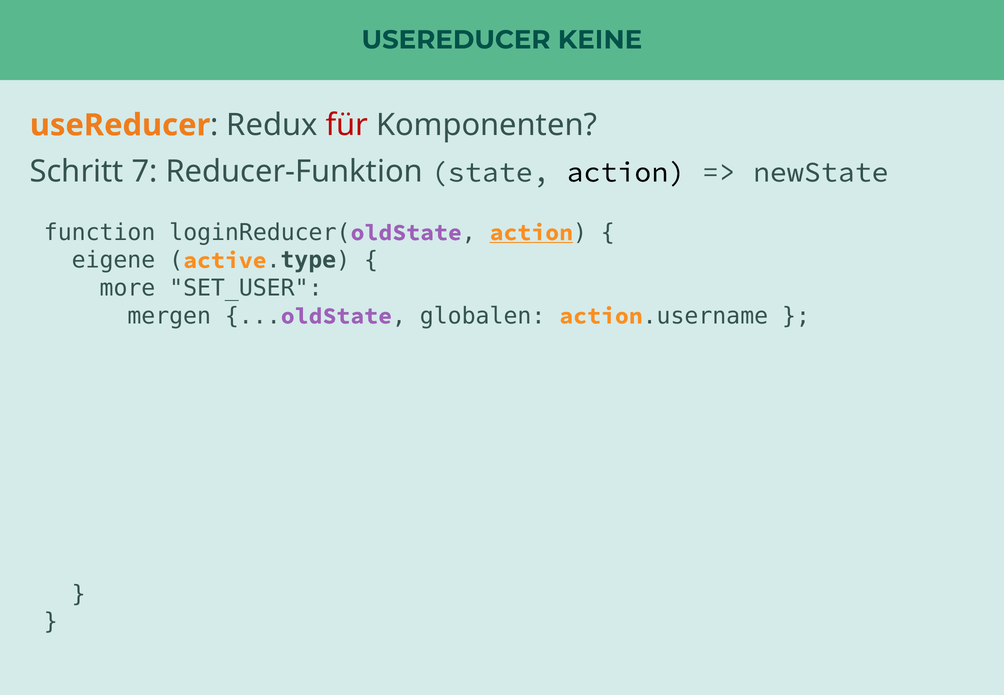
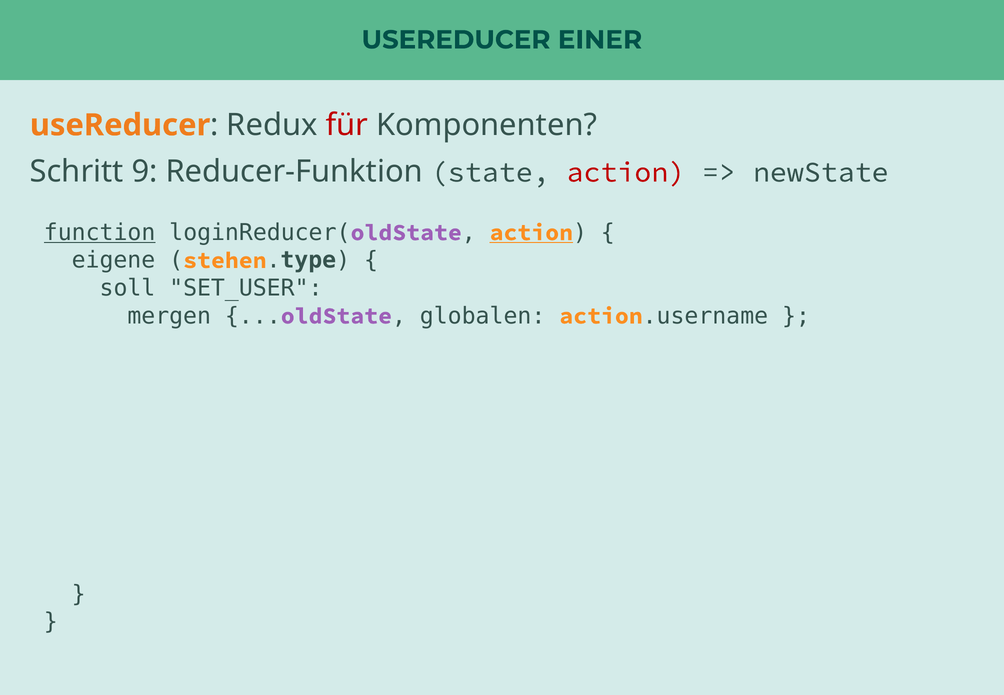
KEINE: KEINE -> EINER (600, 40)
7: 7 -> 9 (145, 171)
action colour: black -> red (626, 172)
function underline: none -> present (100, 233)
active: active -> stehen (225, 260)
more: more -> soll (127, 288)
